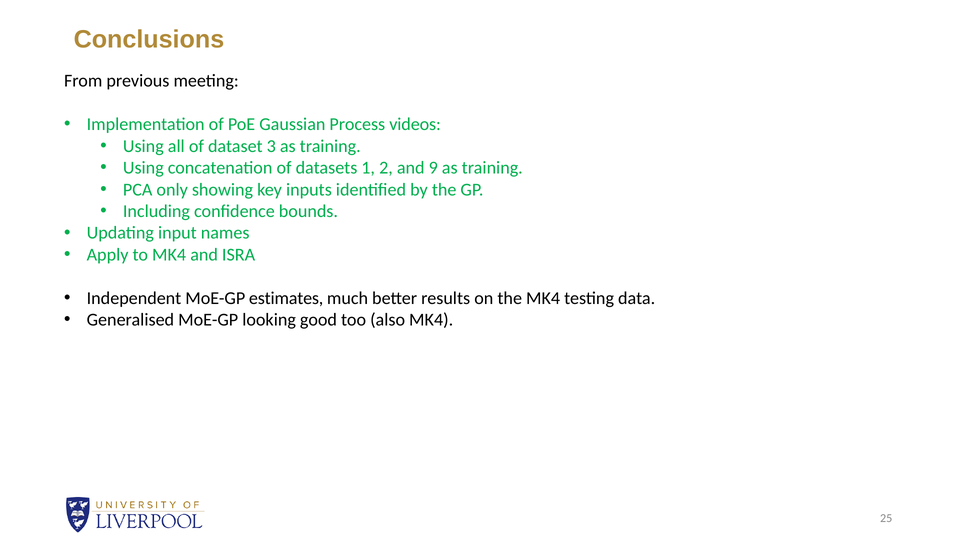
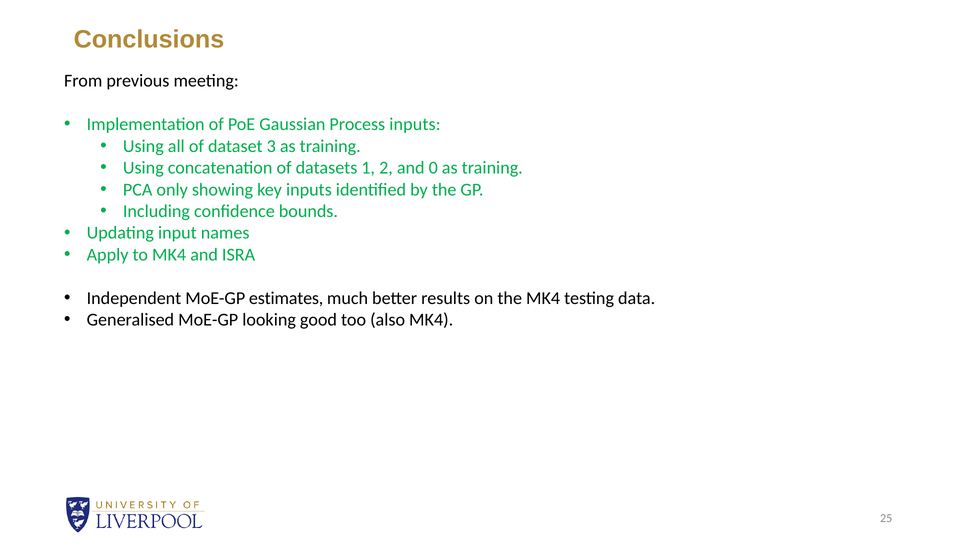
Process videos: videos -> inputs (415, 124)
9: 9 -> 0 (433, 168)
